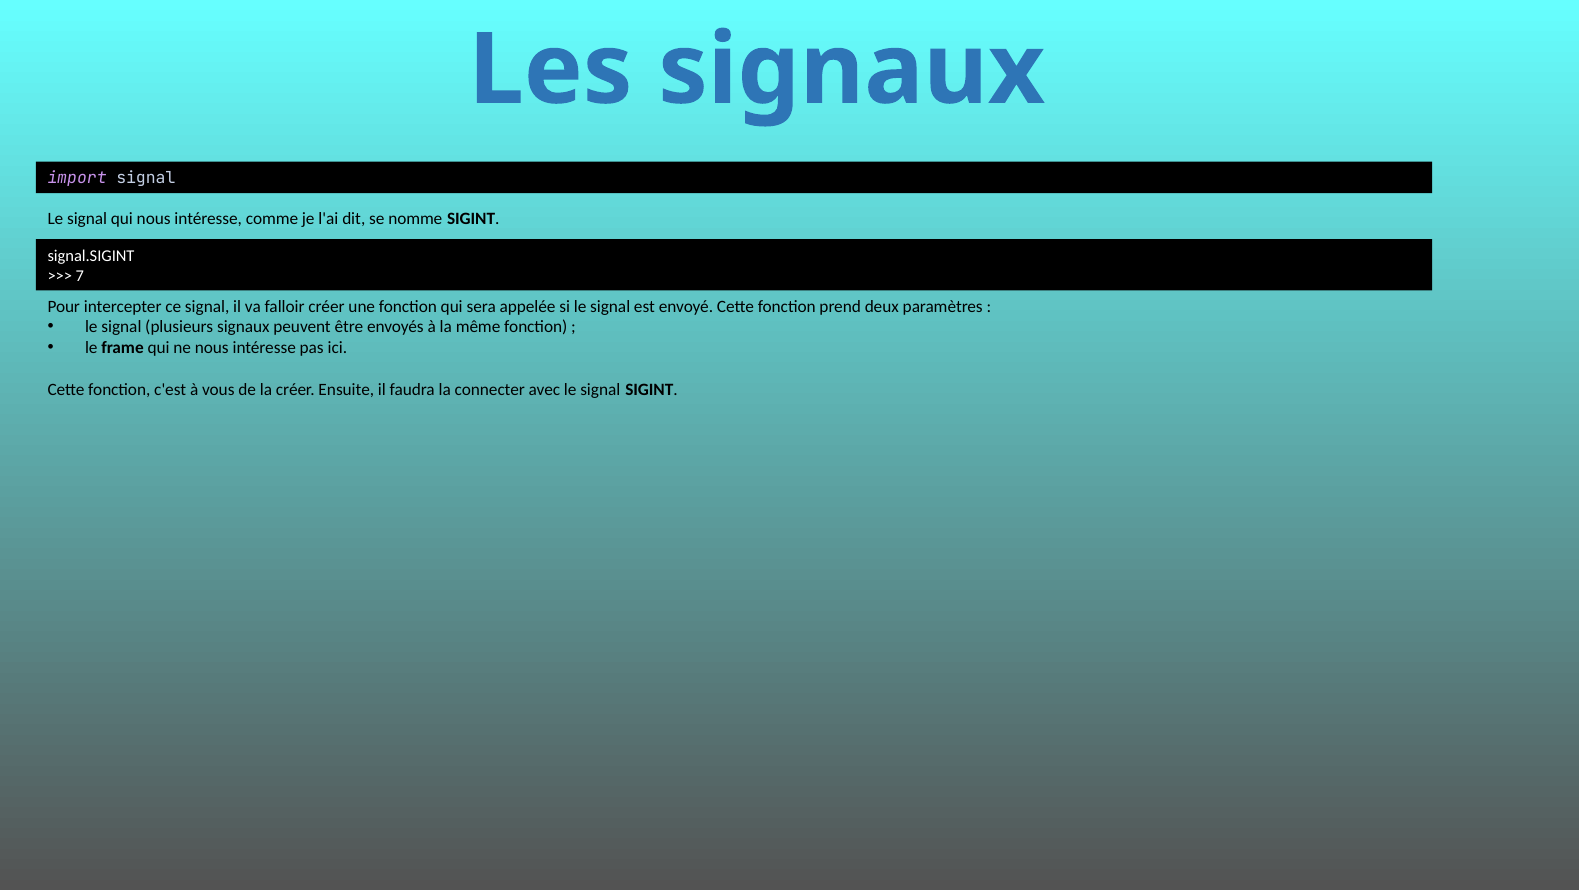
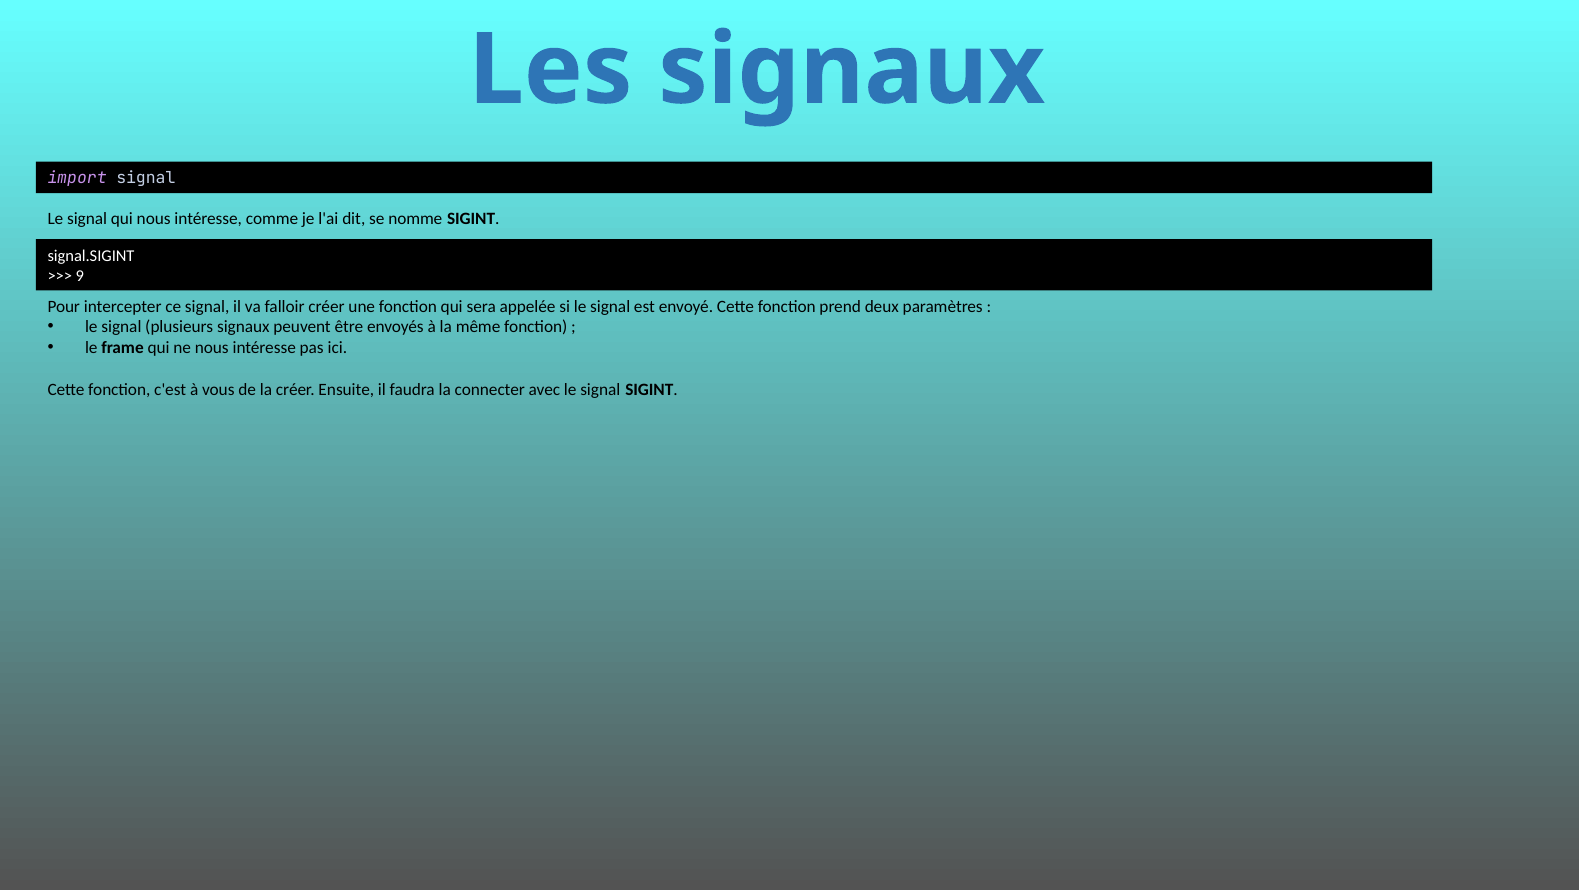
7: 7 -> 9 (80, 276)
